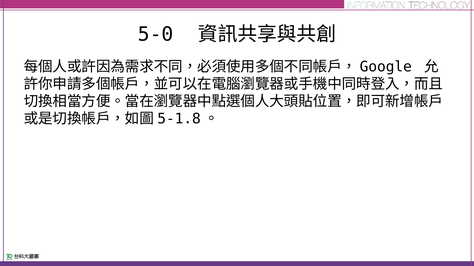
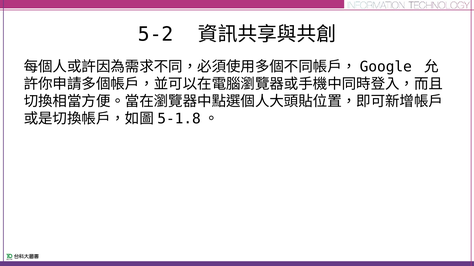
5-0: 5-0 -> 5-2 (156, 34)
